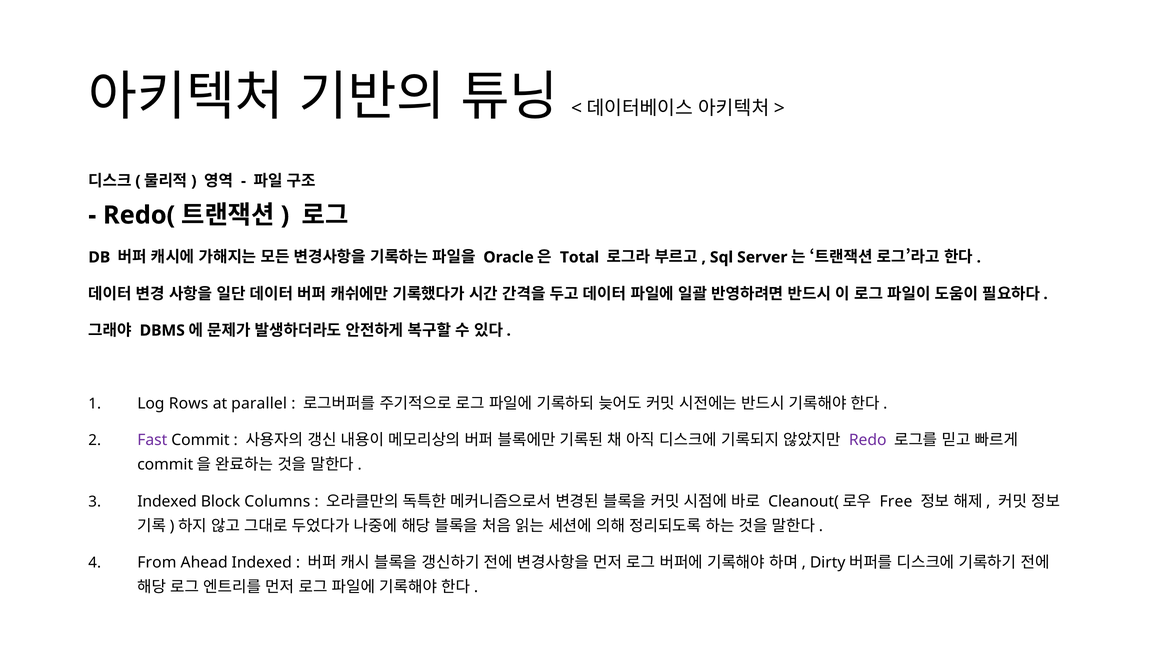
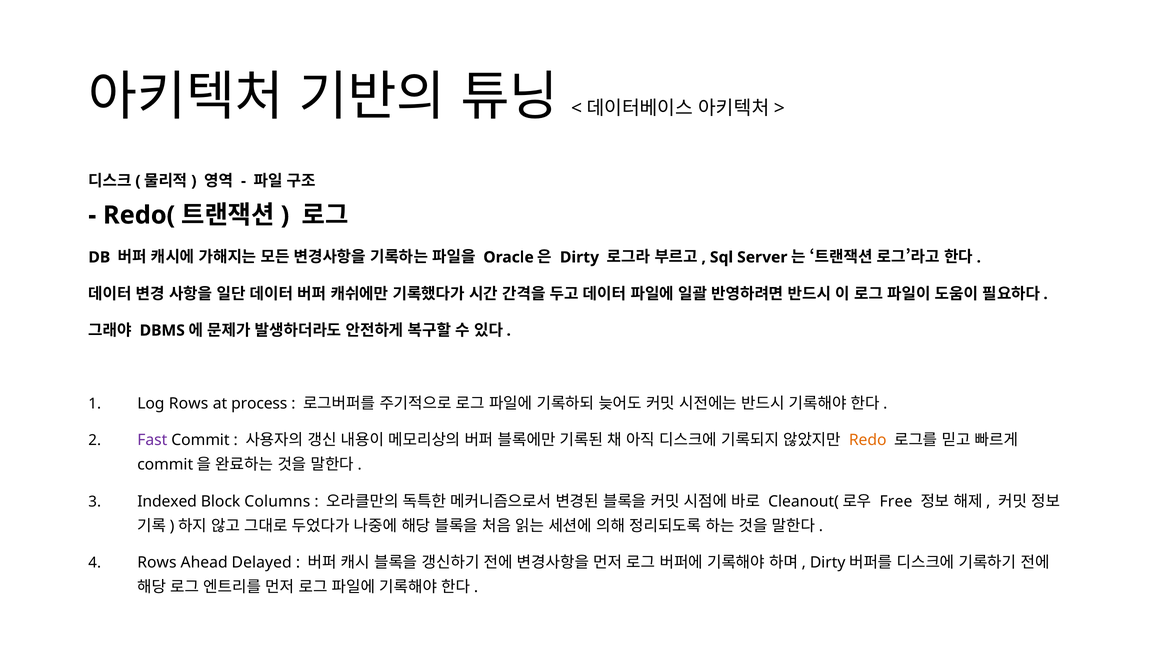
Total: Total -> Dirty (579, 257)
parallel: parallel -> process (259, 404)
Redo colour: purple -> orange (868, 440)
From: From -> Rows (157, 562)
Ahead Indexed: Indexed -> Delayed (262, 562)
